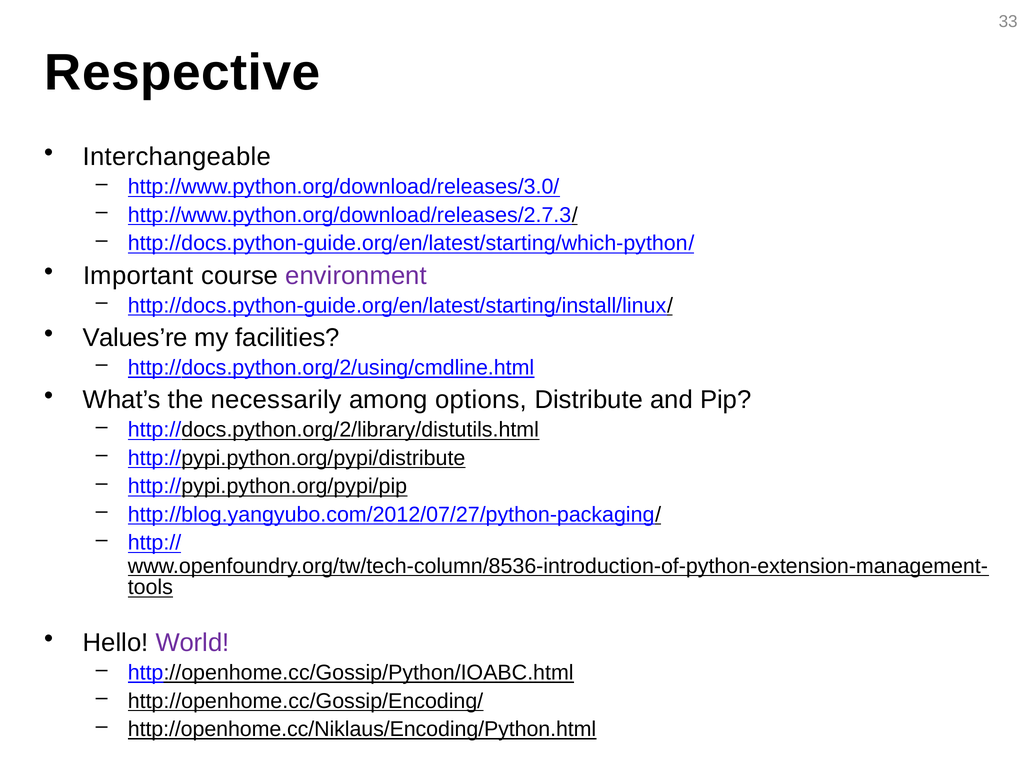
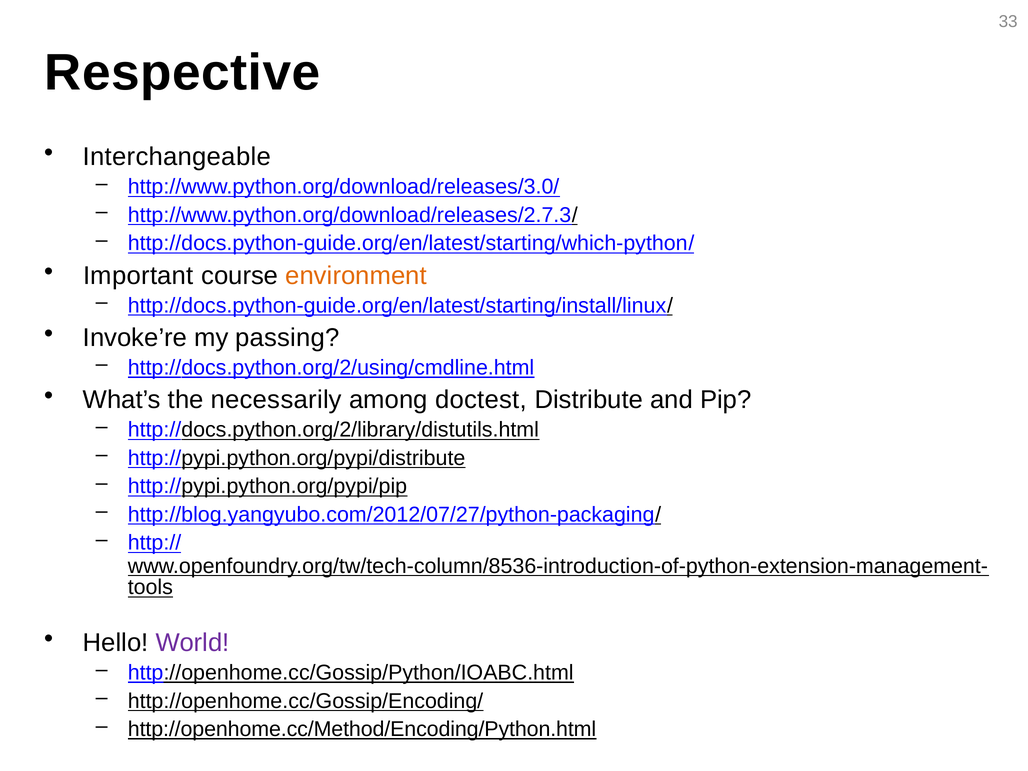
environment colour: purple -> orange (356, 276)
Values’re: Values’re -> Invoke’re (135, 338)
facilities: facilities -> passing (287, 338)
options: options -> doctest (481, 400)
http://openhome.cc/Niklaus/Encoding/Python.html: http://openhome.cc/Niklaus/Encoding/Python.html -> http://openhome.cc/Method/Encoding/Python.html (362, 729)
